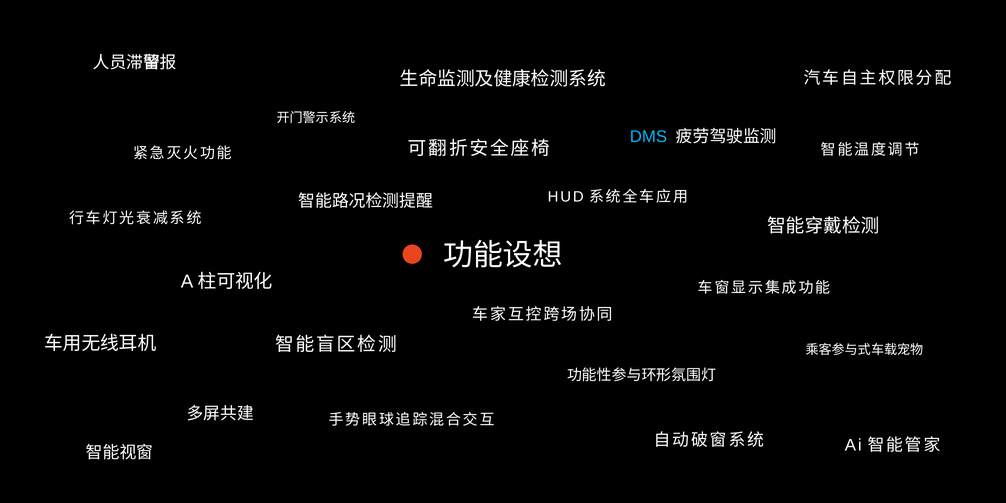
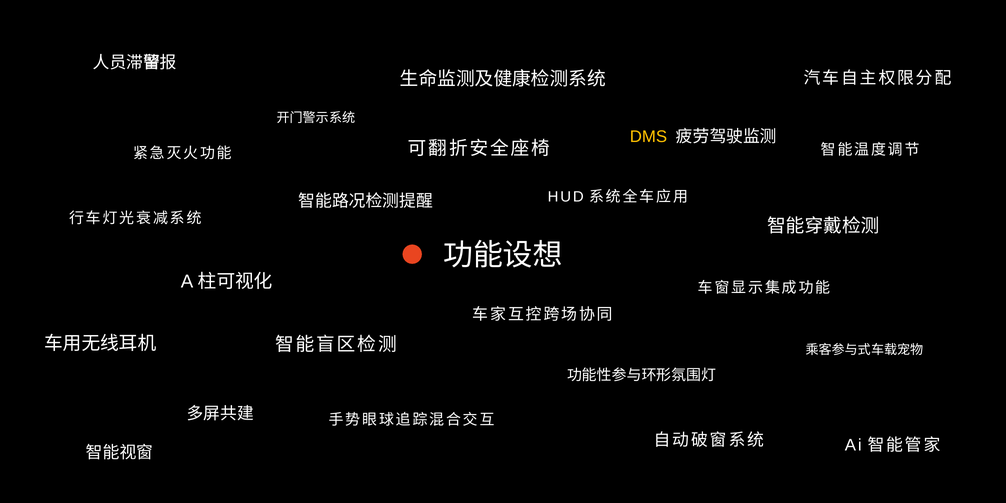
DMS colour: light blue -> yellow (648, 137)
